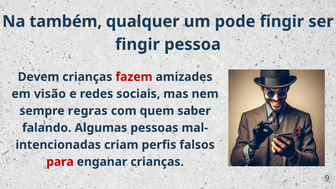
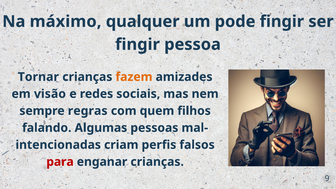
também: também -> máximo (66, 22)
Devem: Devem -> Tornar (38, 77)
fazem colour: red -> orange (134, 77)
saber: saber -> filhos (194, 111)
